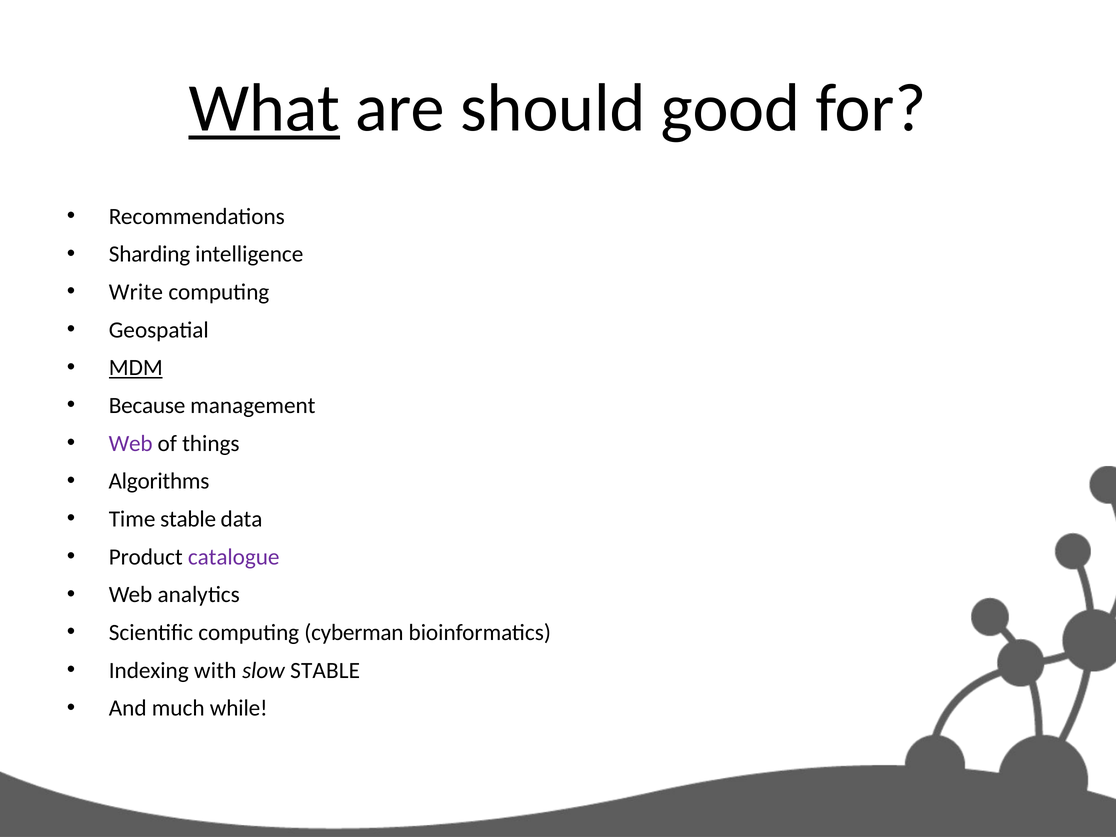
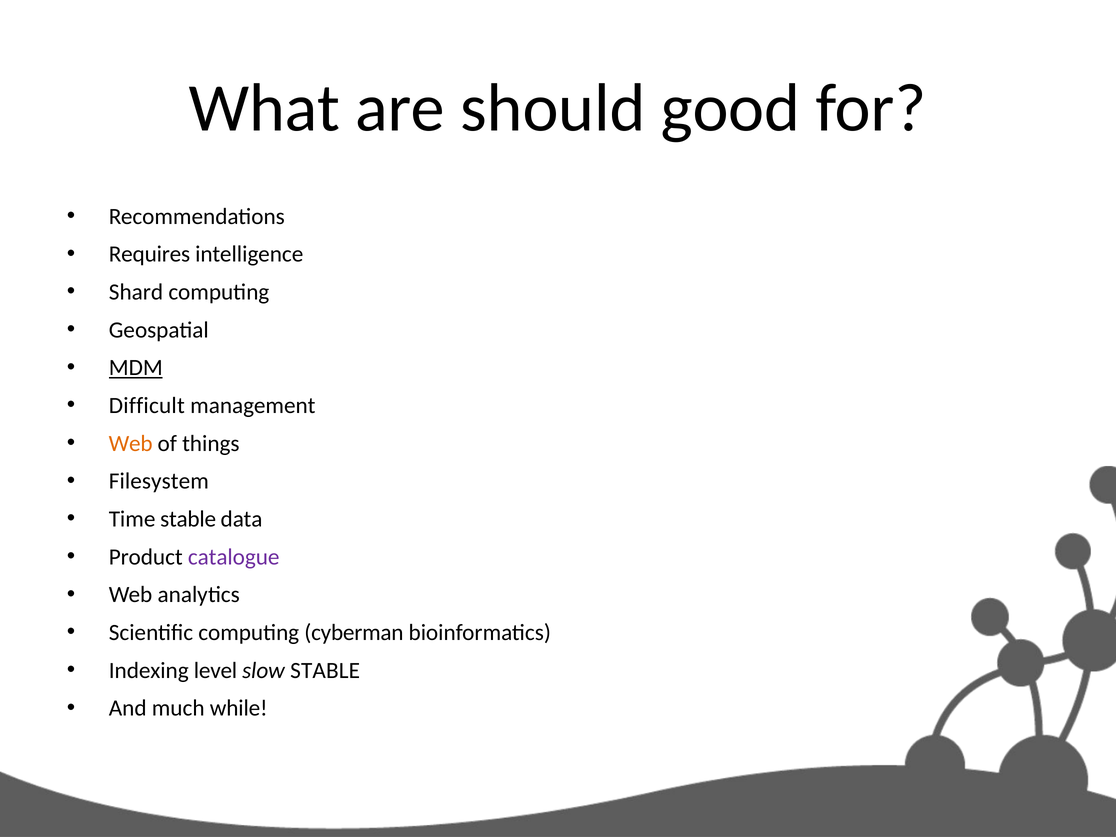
What underline: present -> none (264, 108)
Sharding: Sharding -> Requires (150, 254)
Write: Write -> Shard (136, 292)
Because: Because -> Difficult (147, 406)
Web colour: purple -> orange (131, 443)
Algorithms: Algorithms -> Filesystem (159, 481)
with: with -> level (216, 670)
